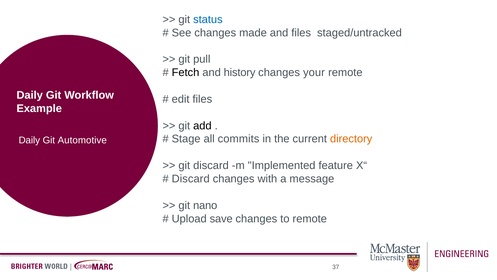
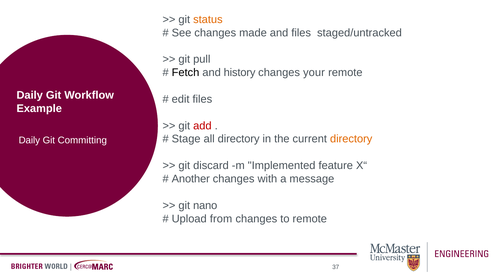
status colour: blue -> orange (208, 19)
add colour: black -> red (202, 126)
all commits: commits -> directory (239, 139)
Automotive: Automotive -> Committing (82, 140)
Discard: Discard -> Another (191, 179)
save: save -> from (221, 218)
